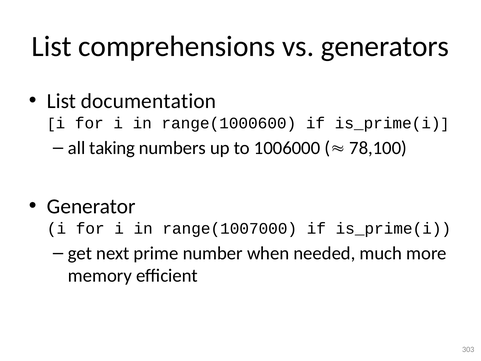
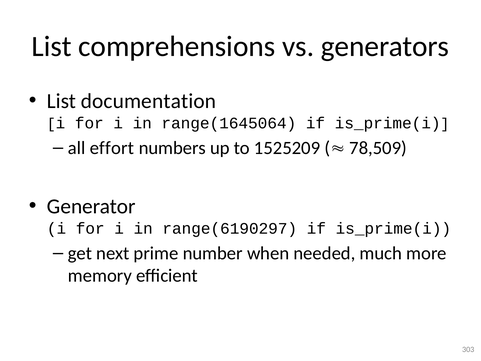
range(1000600: range(1000600 -> range(1645064 (229, 123)
taking: taking -> effort (112, 148)
1006000: 1006000 -> 1525209 (287, 148)
78,100: 78,100 -> 78,509 (378, 148)
range(1007000: range(1007000 -> range(6190297 (230, 228)
